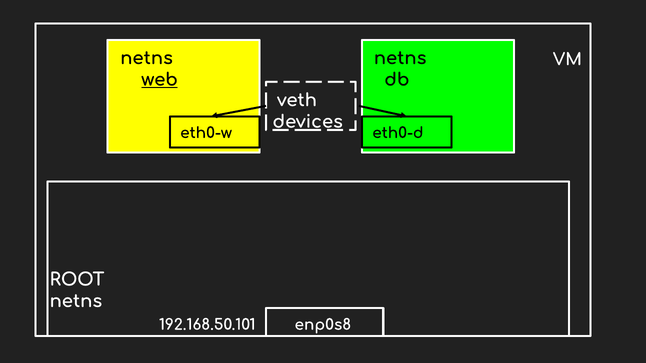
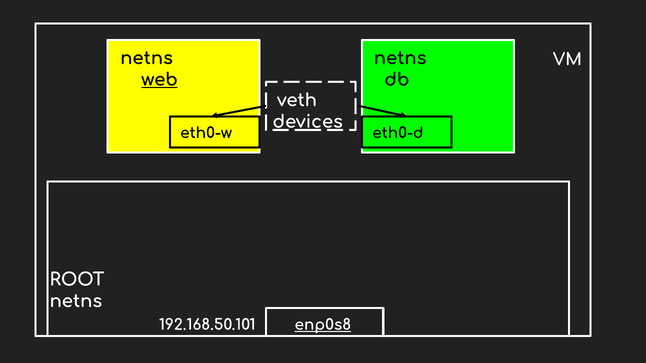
enp0s8 underline: none -> present (323, 325)
